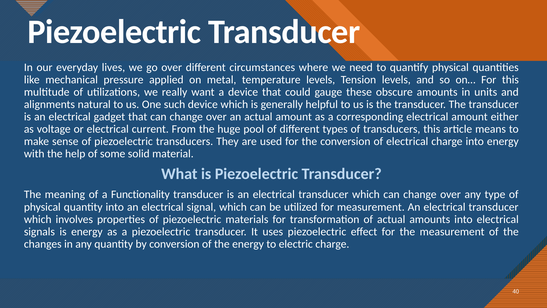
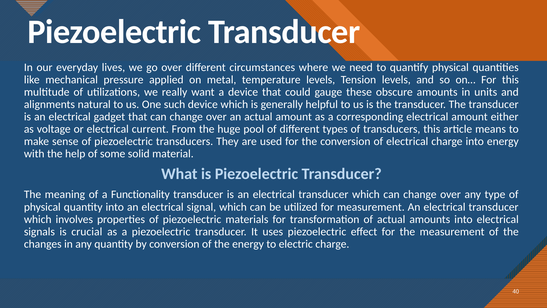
is energy: energy -> crucial (87, 231)
